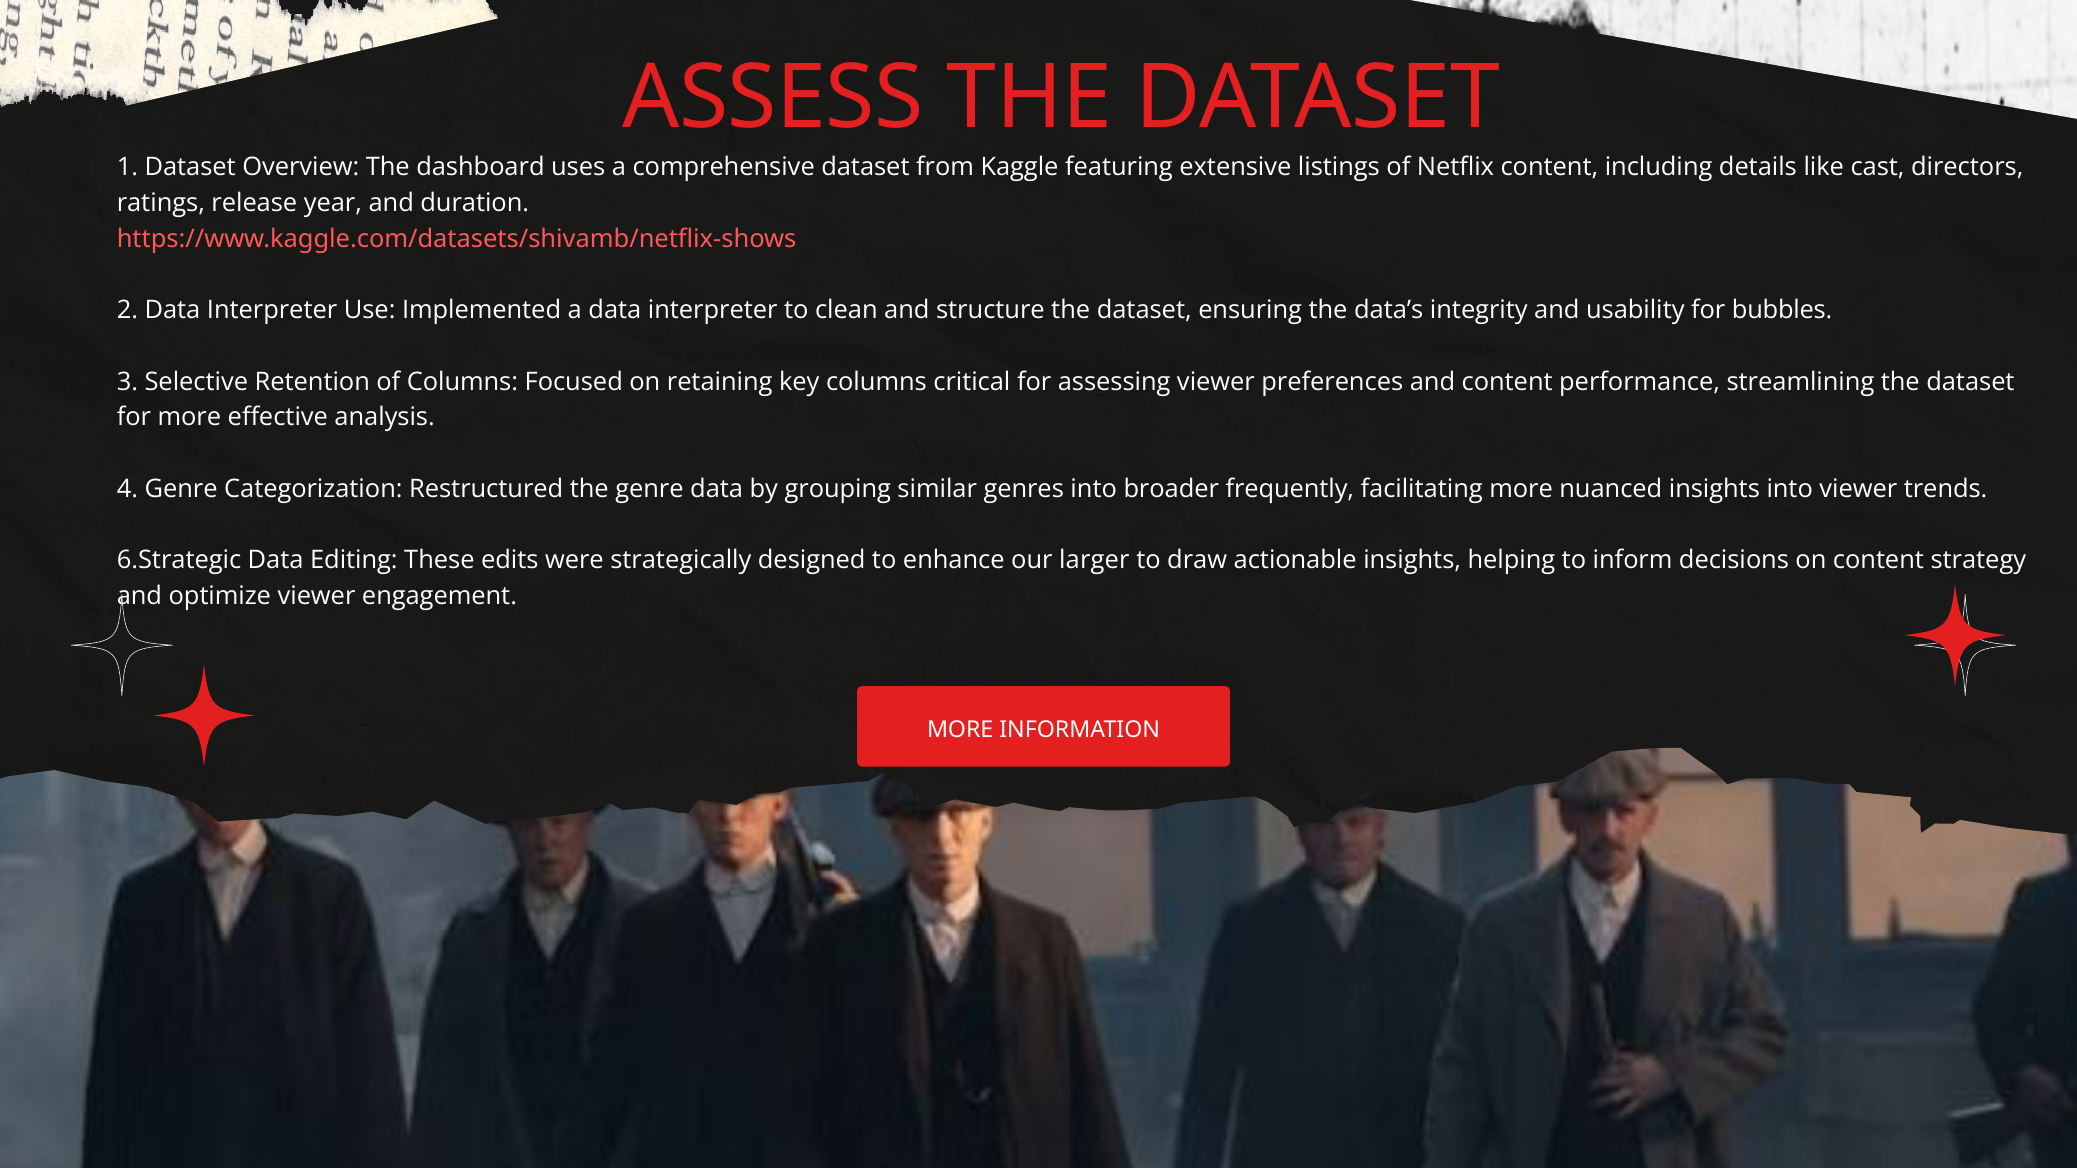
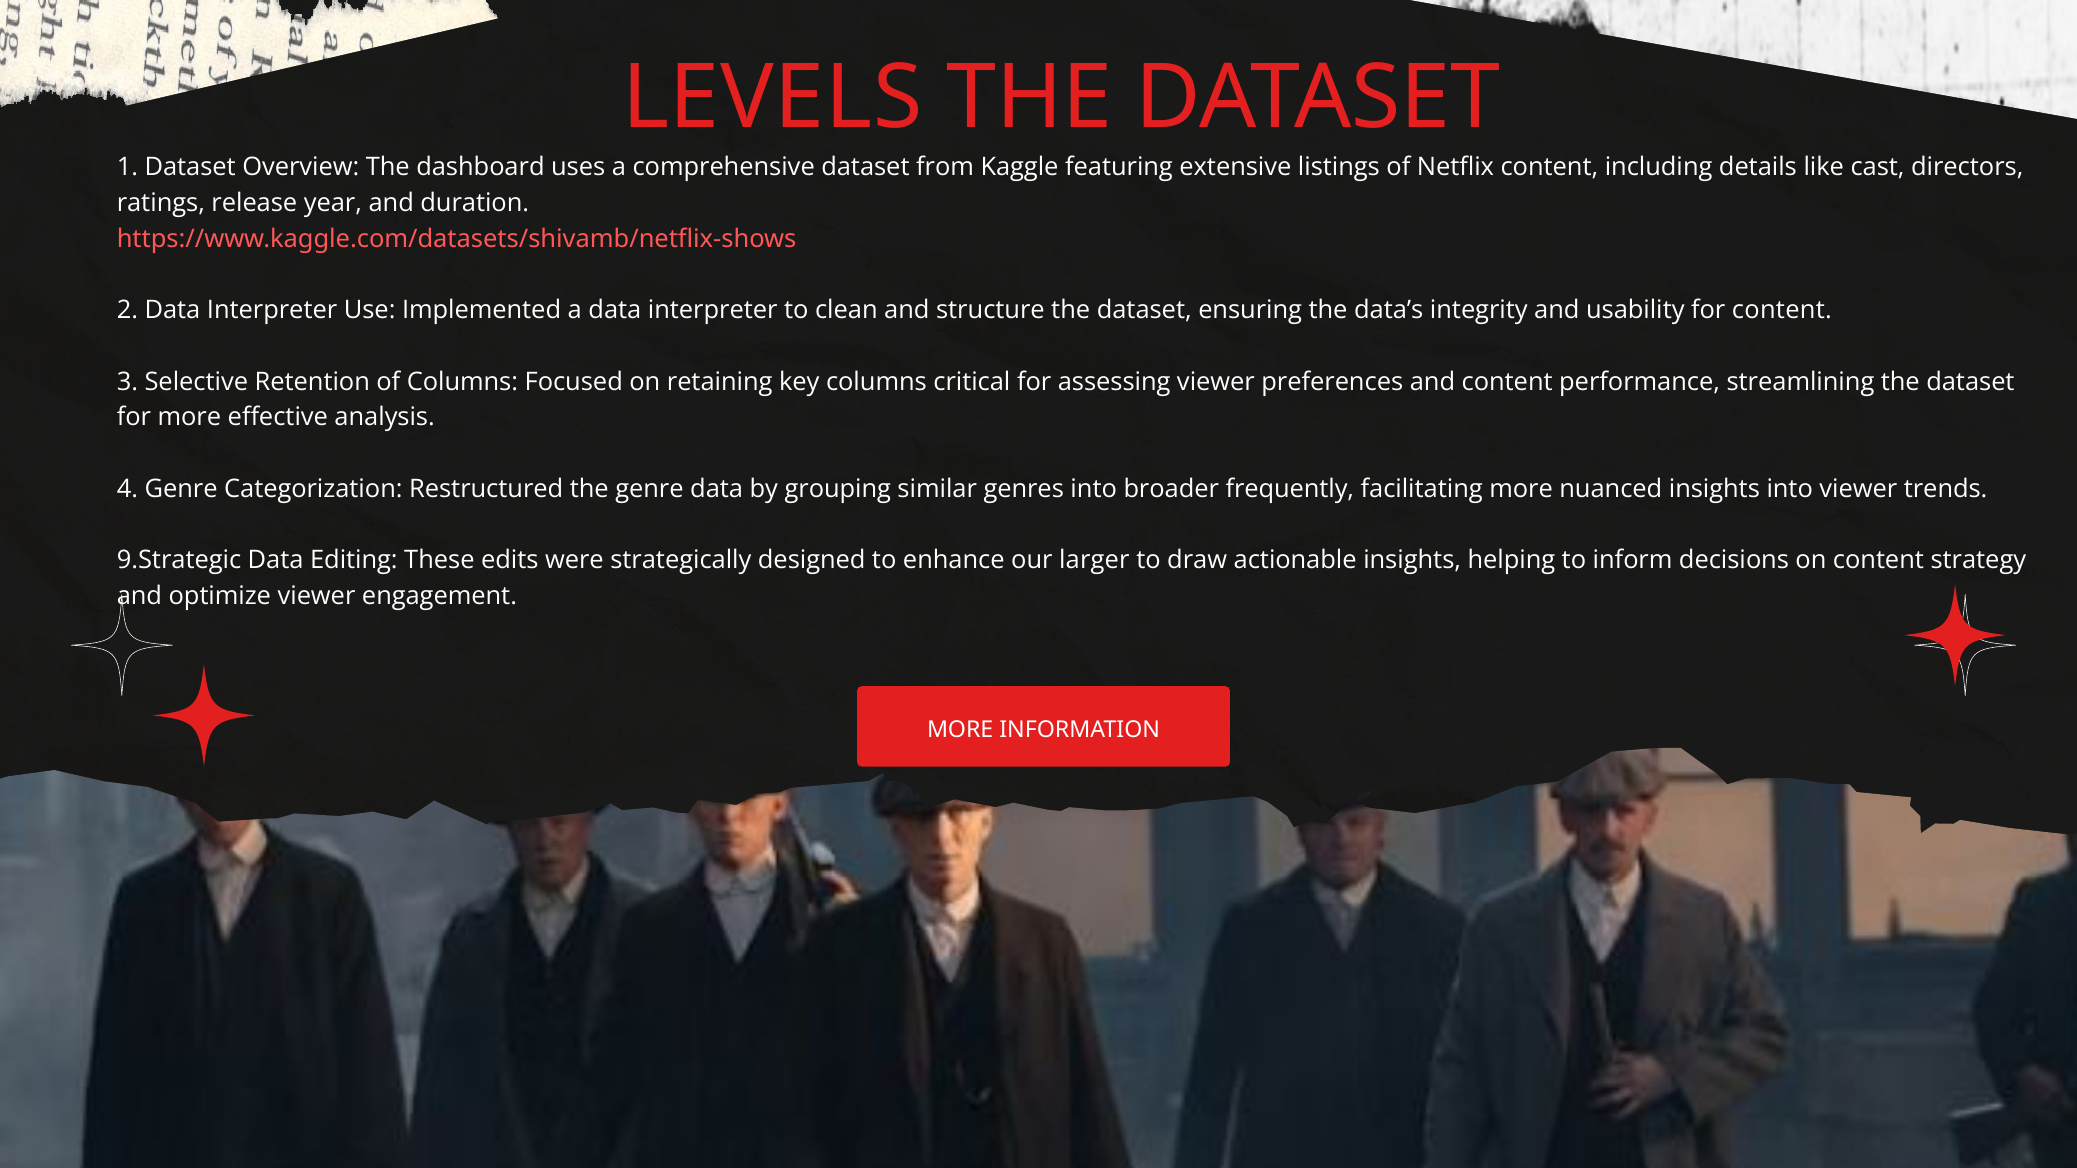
ASSESS: ASSESS -> LEVELS (772, 98)
for bubbles: bubbles -> content (1782, 310)
6.Strategic: 6.Strategic -> 9.Strategic (179, 560)
